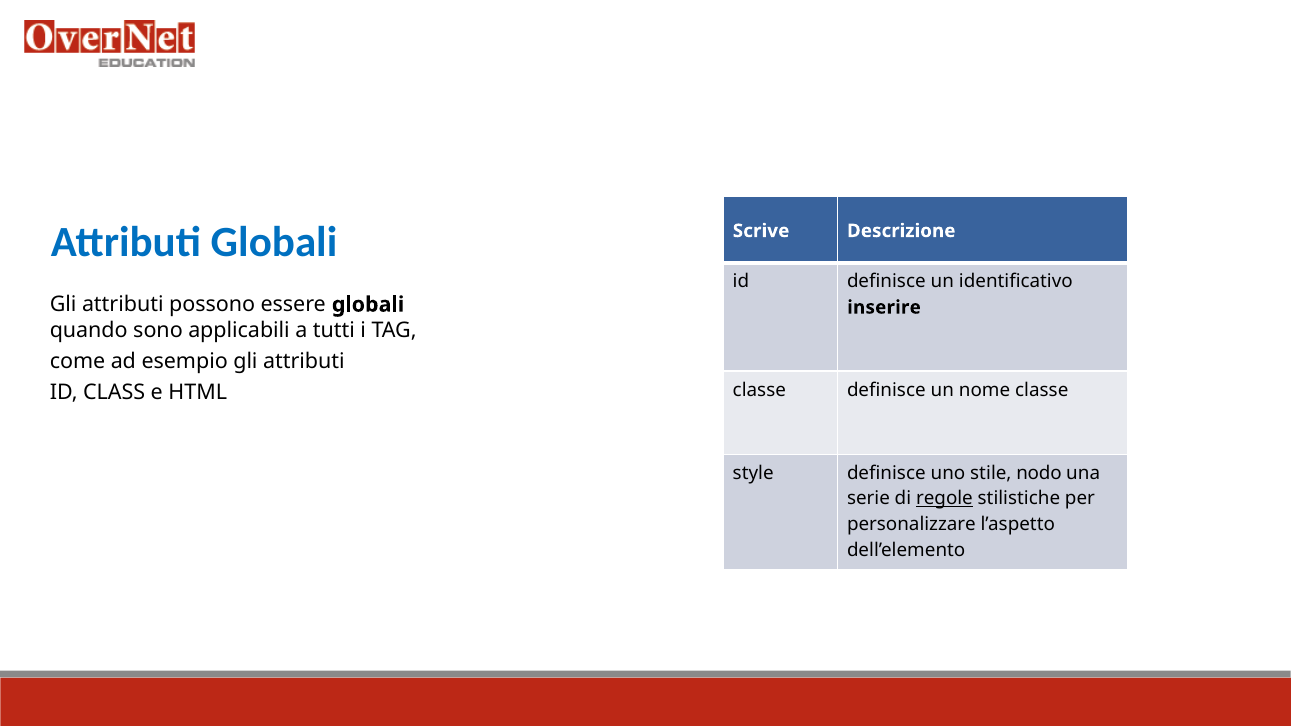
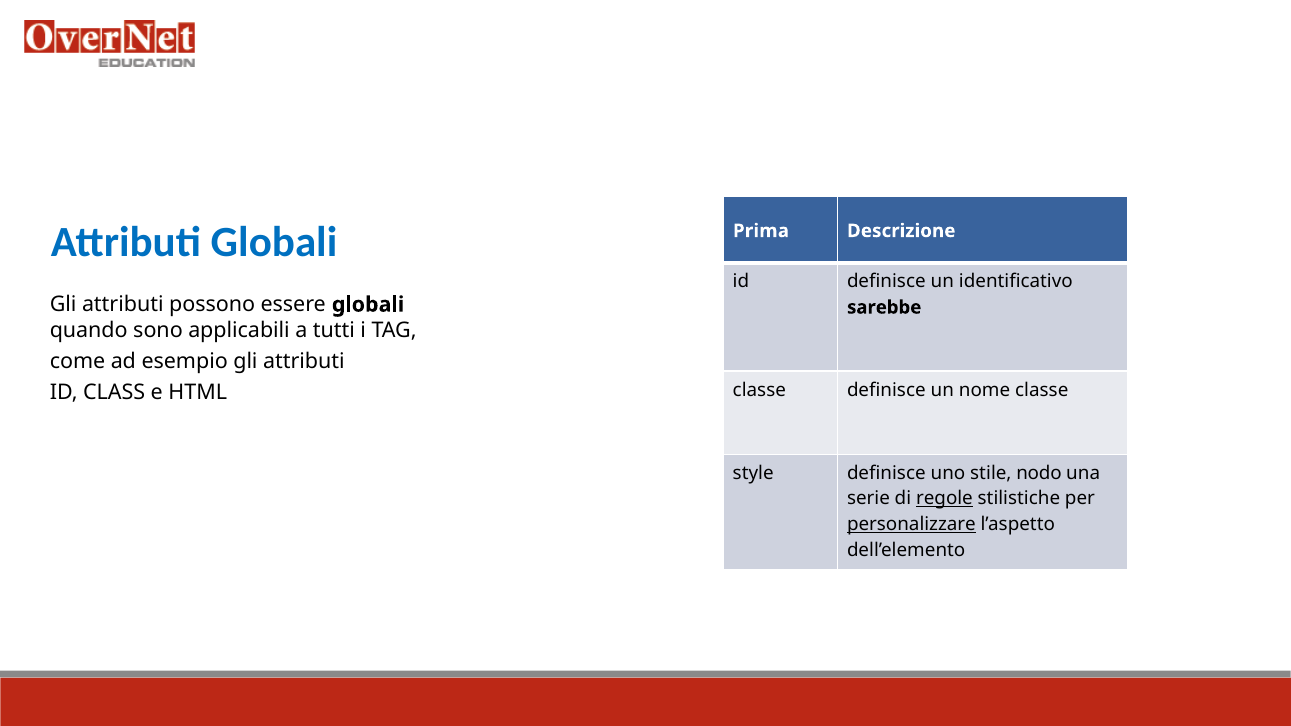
Scrive: Scrive -> Prima (761, 231)
inserire: inserire -> sarebbe (884, 307)
personalizzare underline: none -> present (911, 524)
